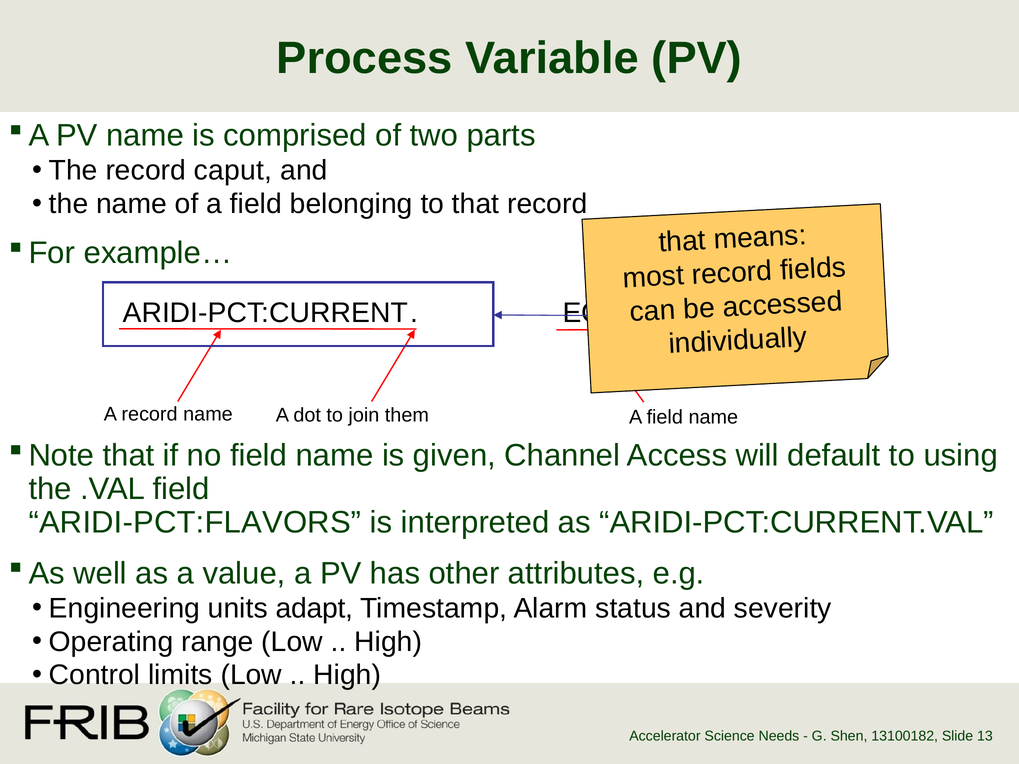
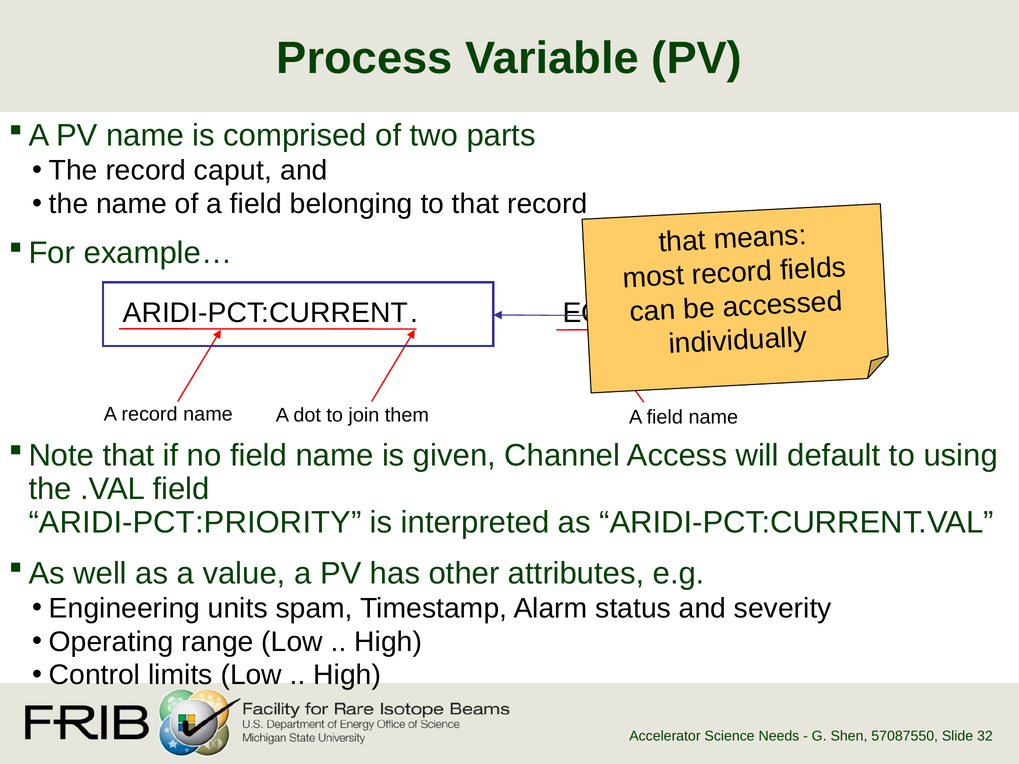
ARIDI-PCT:FLAVORS: ARIDI-PCT:FLAVORS -> ARIDI-PCT:PRIORITY (195, 523)
adapt: adapt -> spam (314, 608)
13100182: 13100182 -> 57087550 (903, 736)
13: 13 -> 32 (985, 736)
